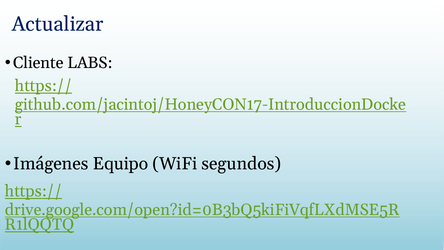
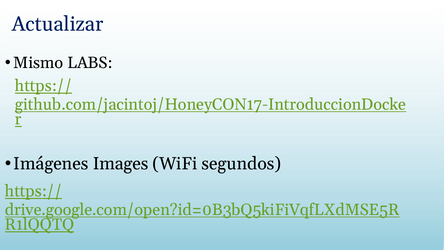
Cliente: Cliente -> Mismo (38, 63)
Equipo: Equipo -> Images (121, 164)
